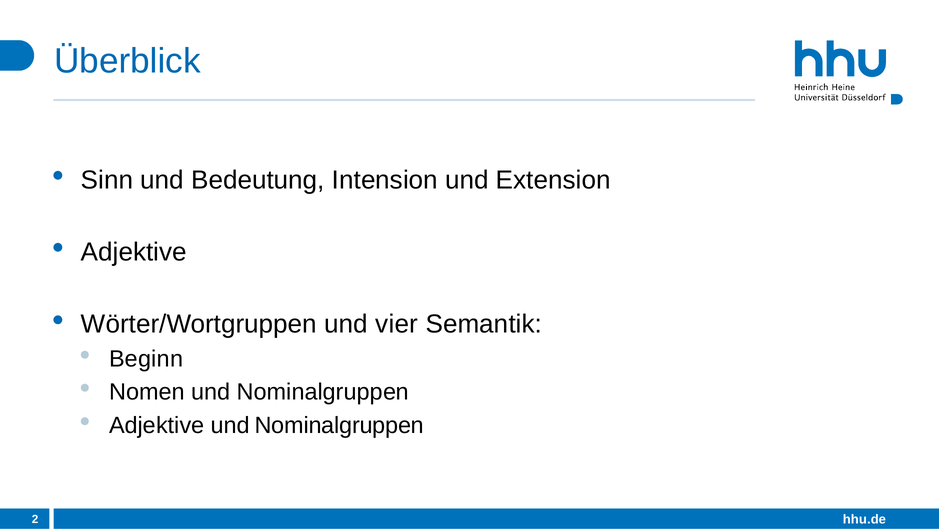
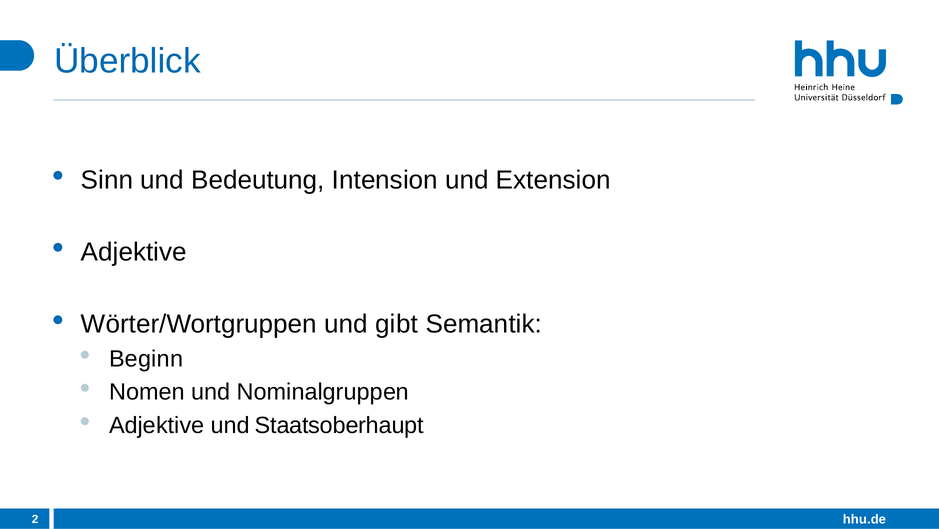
vier: vier -> gibt (397, 324)
Adjektive und Nominalgruppen: Nominalgruppen -> Staatsoberhaupt (339, 425)
